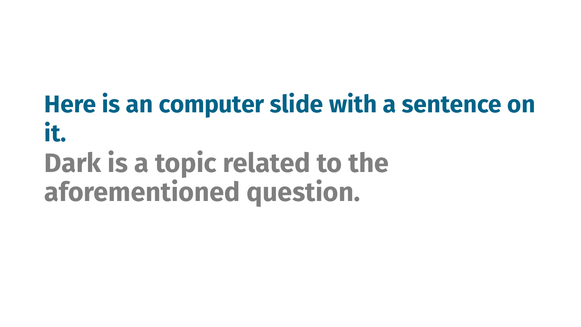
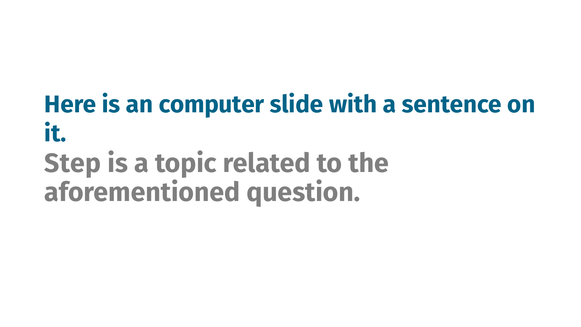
Dark: Dark -> Step (73, 163)
